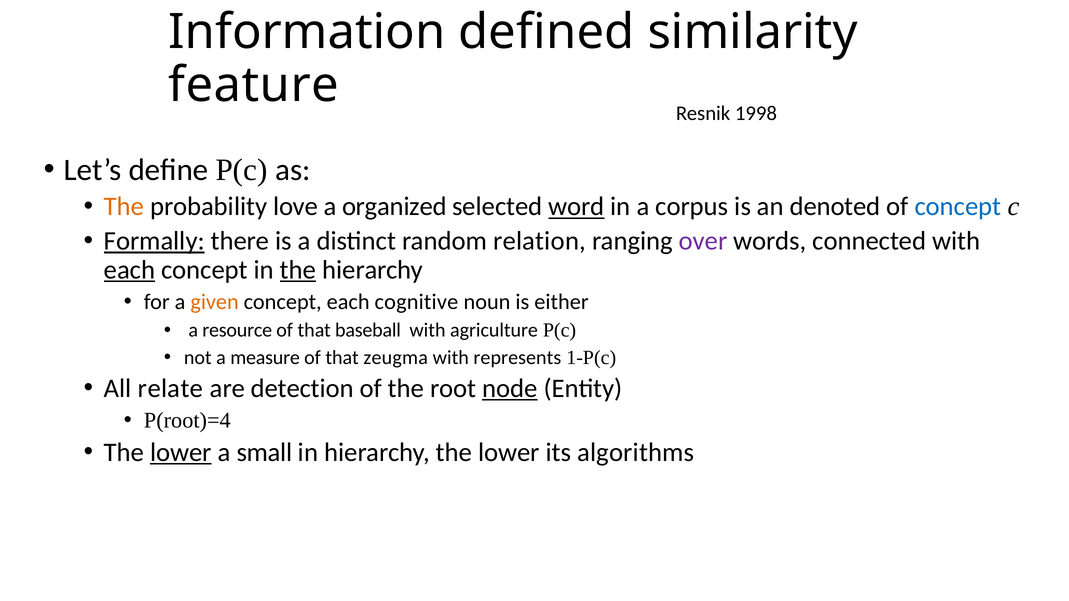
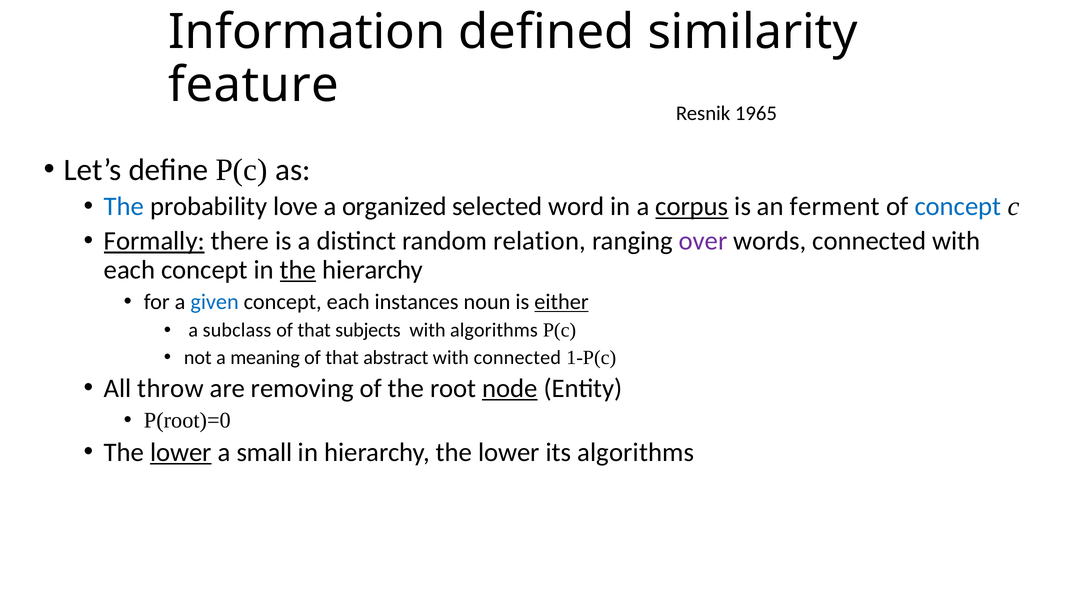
1998: 1998 -> 1965 (756, 114)
The colour: orange -> blue (124, 207)
word underline: present -> none (576, 207)
corpus underline: none -> present (692, 207)
denoted: denoted -> ferment (835, 207)
each underline: present -> none (129, 270)
given colour: orange -> blue (215, 302)
cognitive: cognitive -> instances (417, 302)
either underline: none -> present (561, 302)
resource: resource -> subclass (237, 330)
baseball: baseball -> subjects (368, 330)
with agriculture: agriculture -> algorithms (494, 330)
measure: measure -> meaning (265, 358)
zeugma: zeugma -> abstract (396, 358)
with represents: represents -> connected (517, 358)
relate: relate -> throw (171, 388)
detection: detection -> removing (302, 388)
P(root)=4: P(root)=4 -> P(root)=0 (187, 420)
